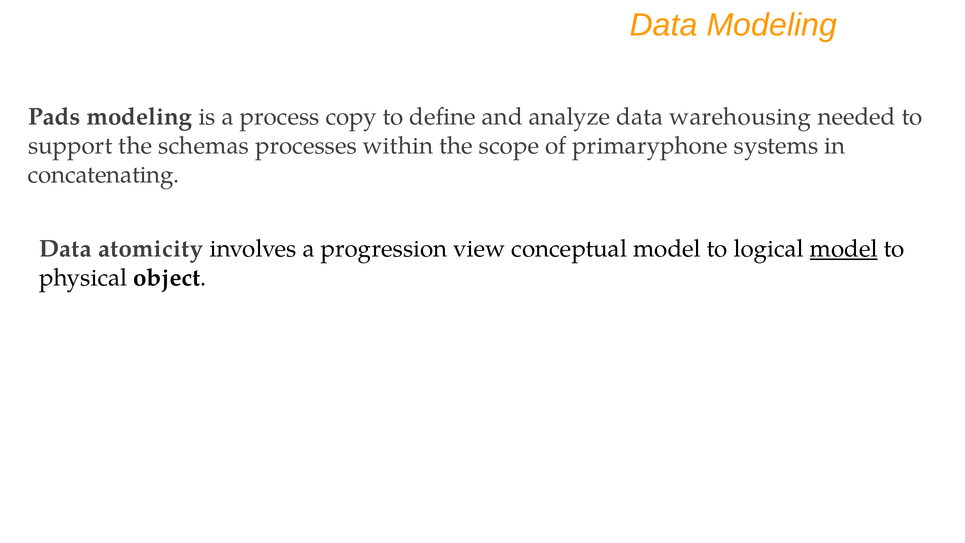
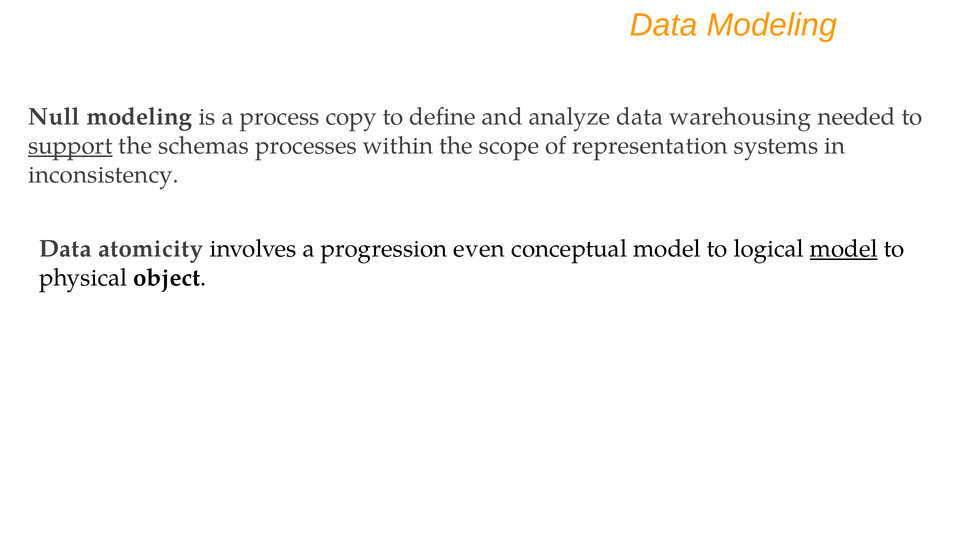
Pads: Pads -> Null (54, 117)
support underline: none -> present (70, 146)
primaryphone: primaryphone -> representation (650, 146)
concatenating: concatenating -> inconsistency (103, 175)
view: view -> even (479, 249)
